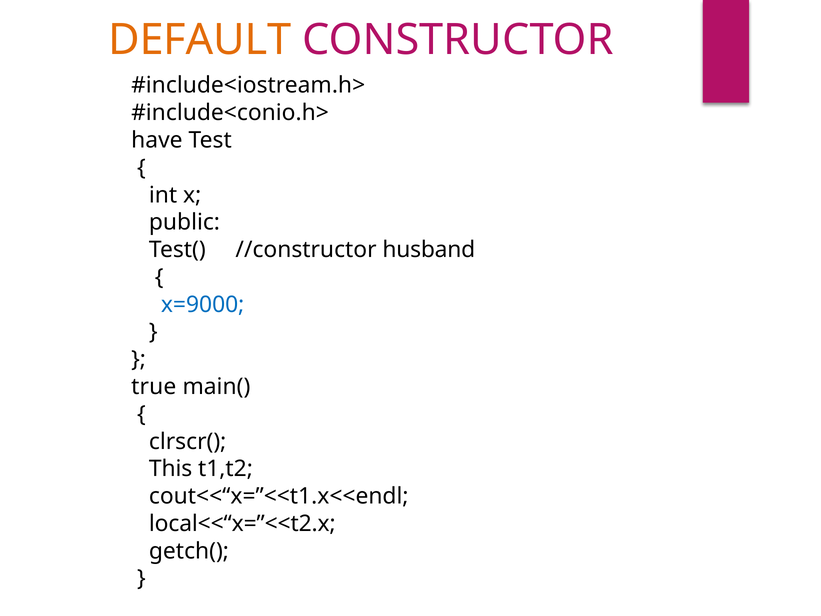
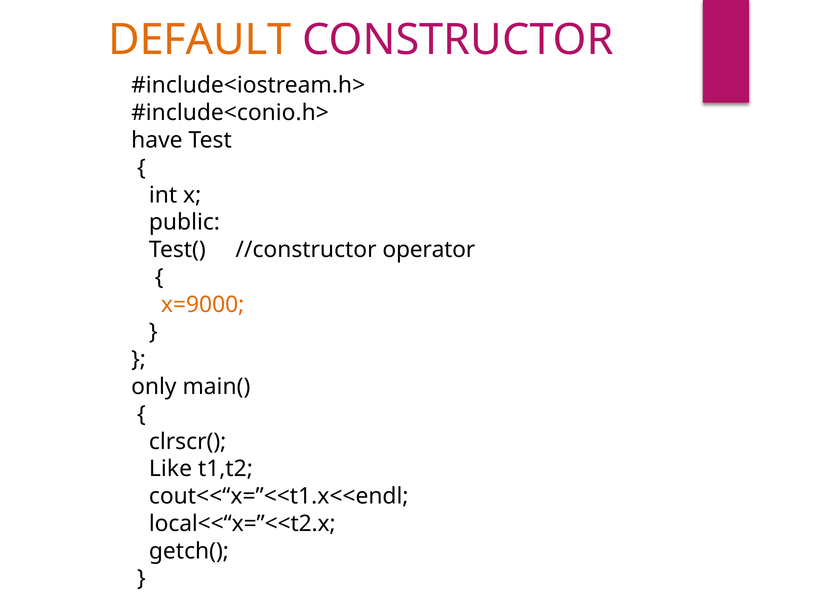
husband: husband -> operator (429, 250)
x=9000 colour: blue -> orange (203, 304)
true: true -> only (154, 387)
This: This -> Like (171, 469)
